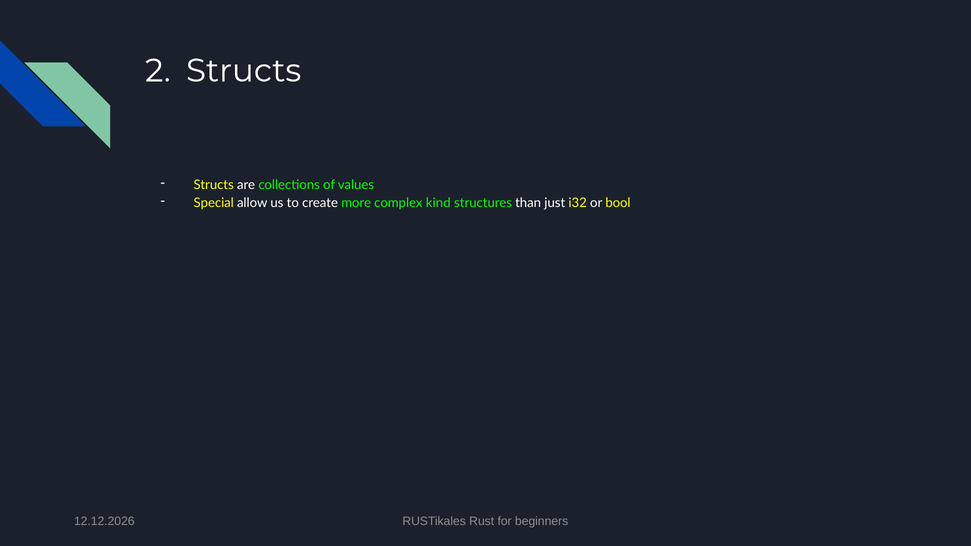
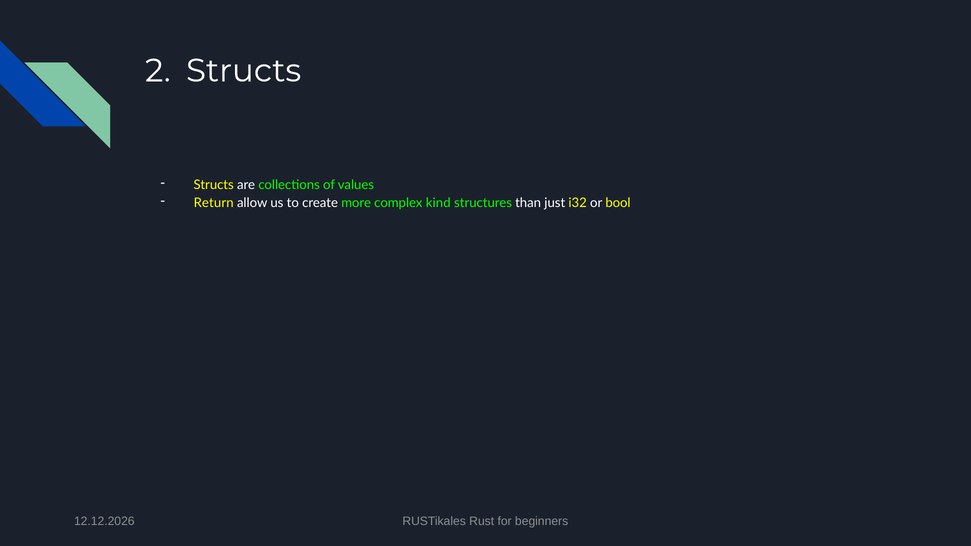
Special: Special -> Return (214, 203)
